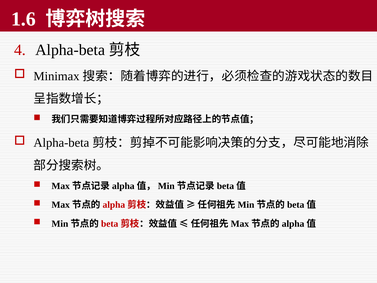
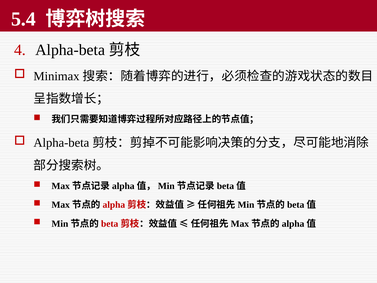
1.6: 1.6 -> 5.4 (23, 19)
